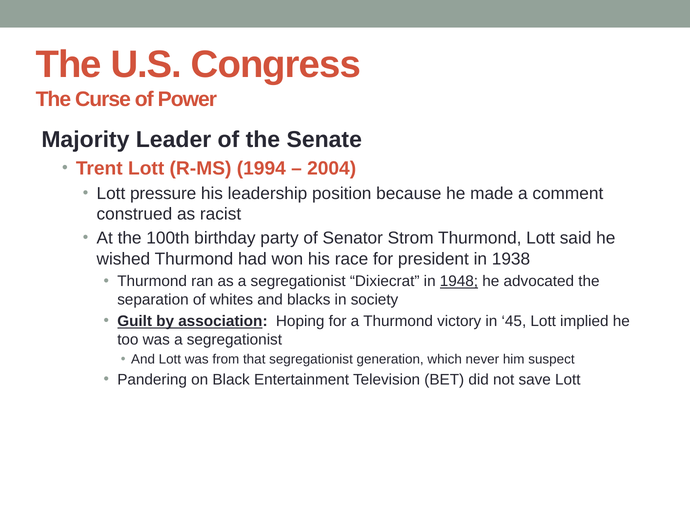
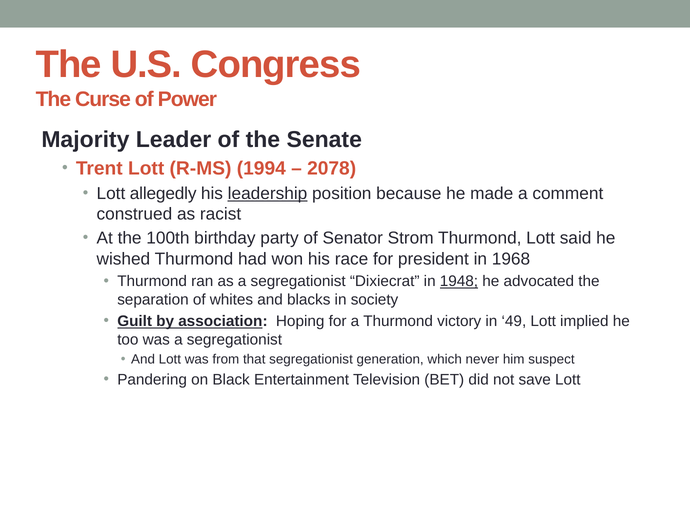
2004: 2004 -> 2078 (332, 168)
pressure: pressure -> allegedly (163, 194)
leadership underline: none -> present (268, 194)
1938: 1938 -> 1968 (511, 259)
45: 45 -> 49 (514, 322)
